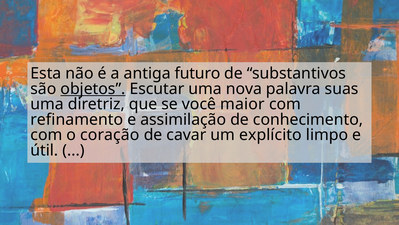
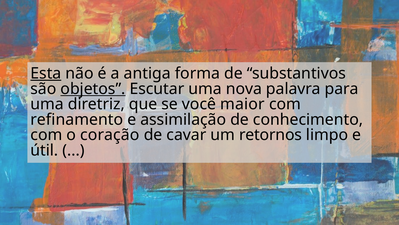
Esta underline: none -> present (46, 73)
futuro: futuro -> forma (197, 73)
suas: suas -> para (342, 89)
explícito: explícito -> retornos (271, 135)
